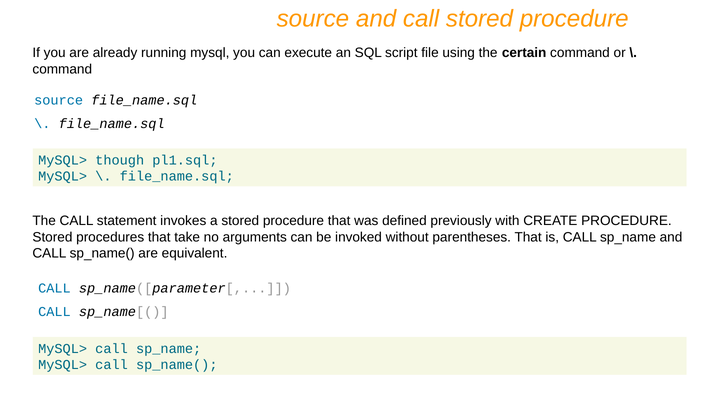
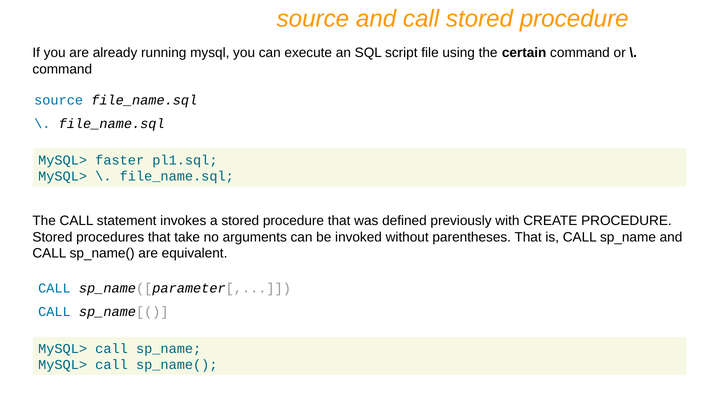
though: though -> faster (120, 160)
